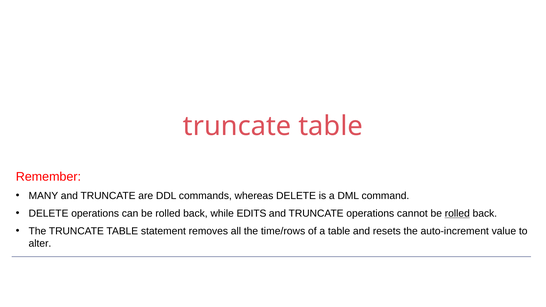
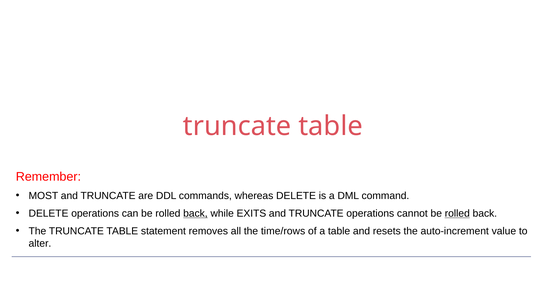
MANY: MANY -> MOST (43, 196)
back underline: none -> present (195, 214)
EDITS: EDITS -> EXITS (251, 214)
